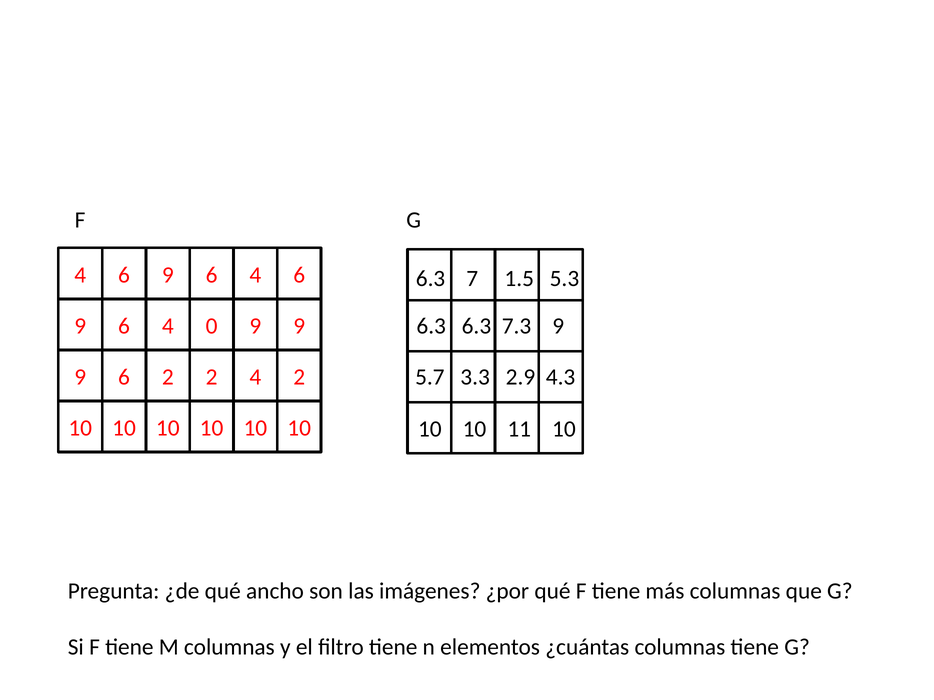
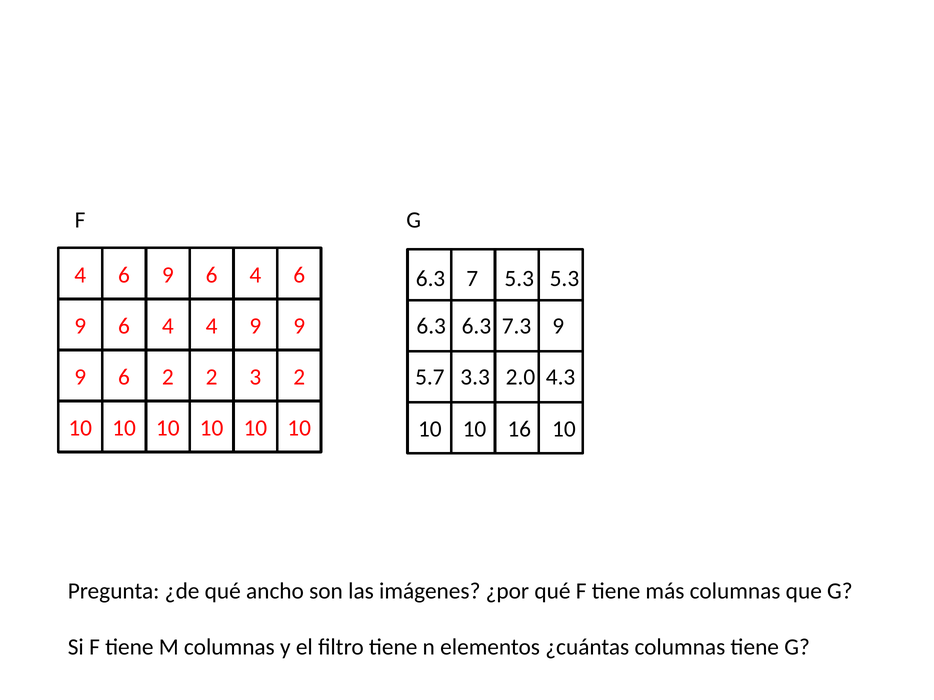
7 1.5: 1.5 -> 5.3 (519, 279)
4 0: 0 -> 4 (212, 326)
2.9: 2.9 -> 2.0 (520, 377)
2 4: 4 -> 3 (255, 377)
11: 11 -> 16 (519, 429)
